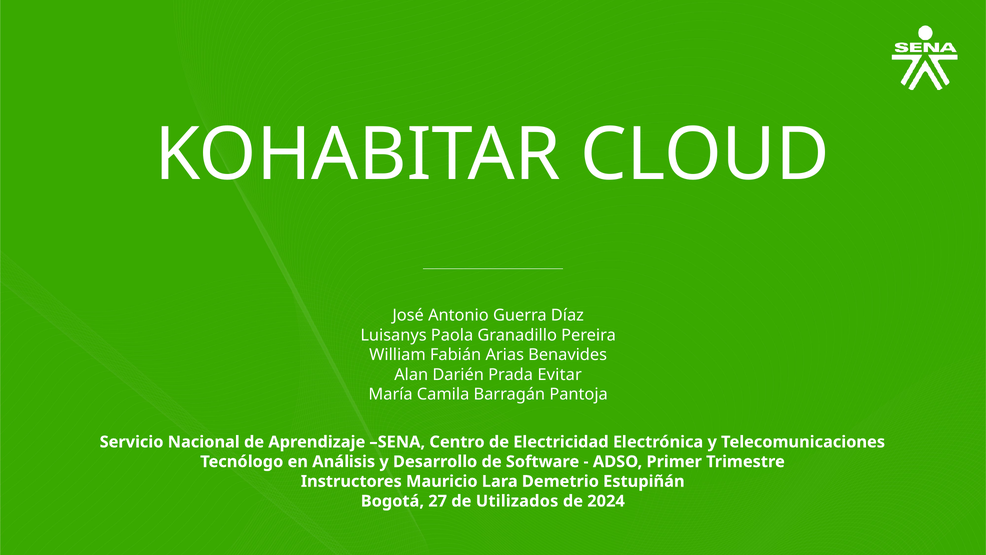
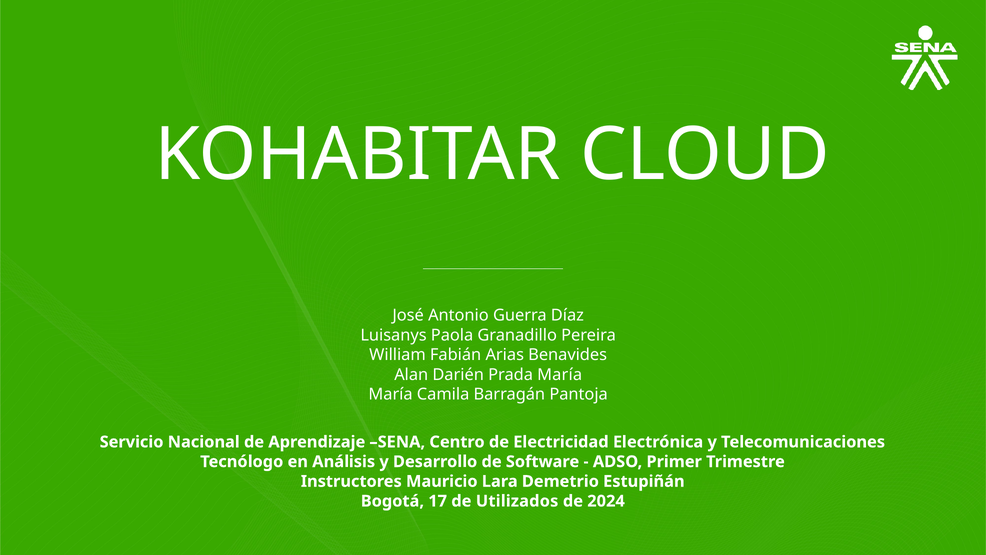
Prada Evitar: Evitar -> María (560, 374)
27: 27 -> 17 (438, 501)
